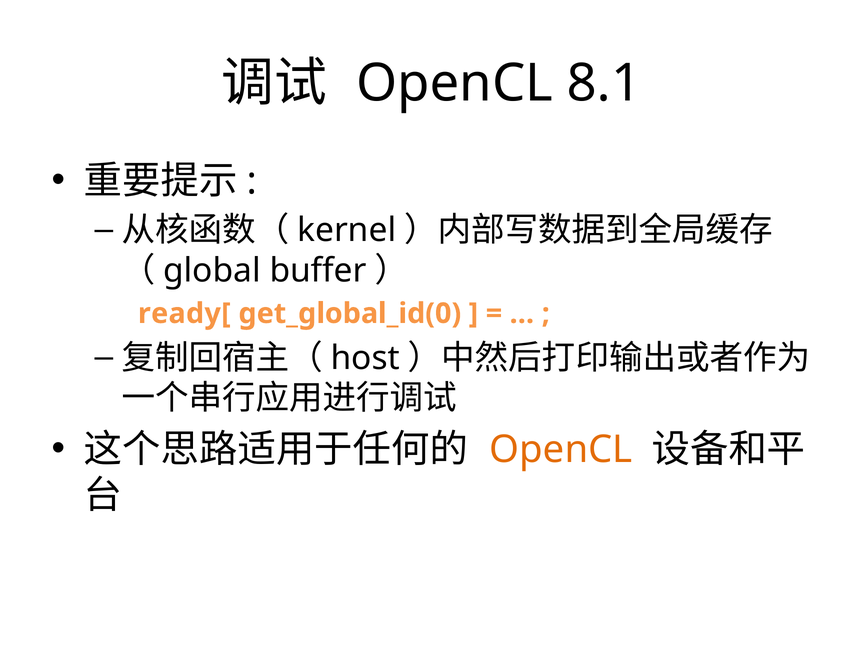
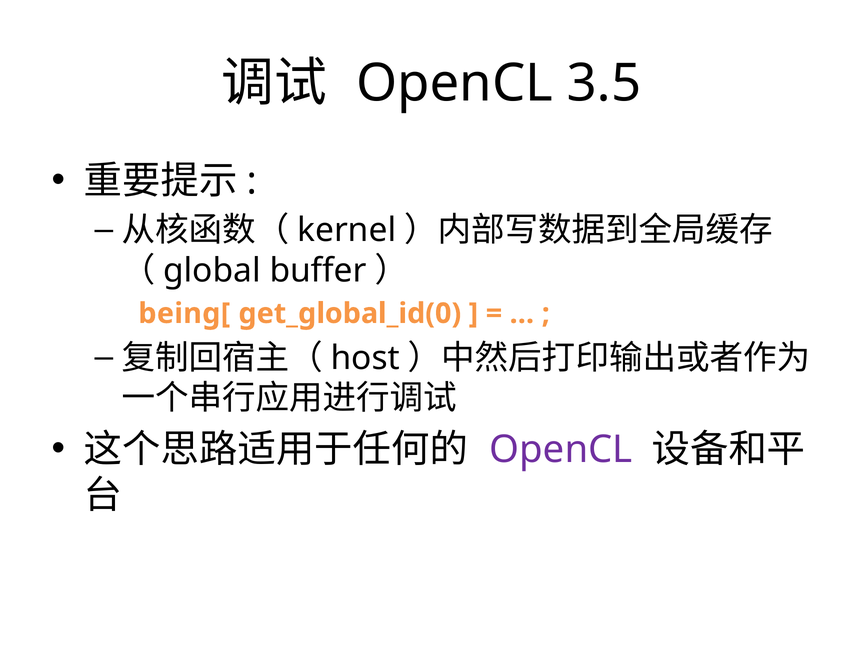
8.1: 8.1 -> 3.5 (604, 84)
ready[: ready[ -> being[ (184, 314)
OpenCL colour: orange -> purple (561, 450)
